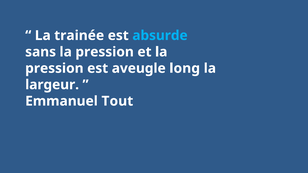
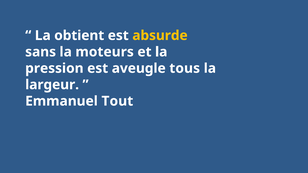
trainée: trainée -> obtient (79, 36)
absurde colour: light blue -> yellow (160, 36)
sans la pression: pression -> moteurs (105, 52)
long: long -> tous (185, 68)
